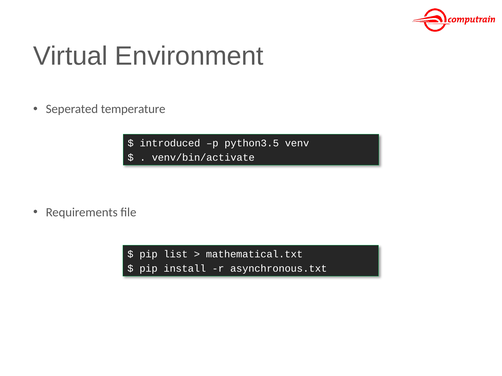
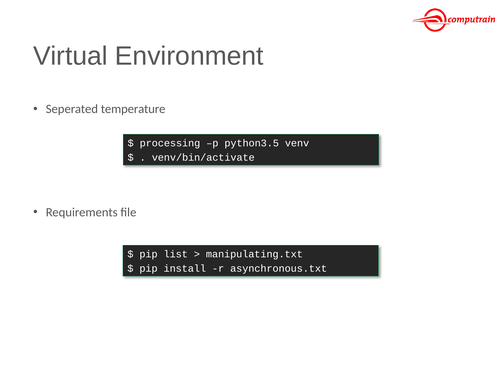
introduced: introduced -> processing (170, 143)
mathematical.txt: mathematical.txt -> manipulating.txt (254, 255)
